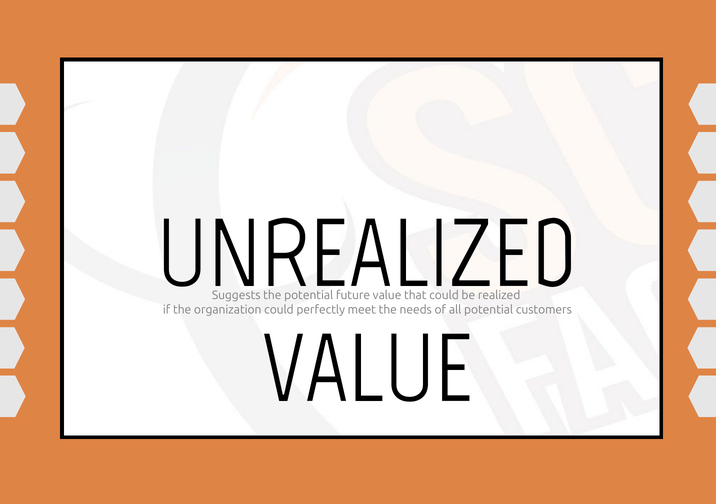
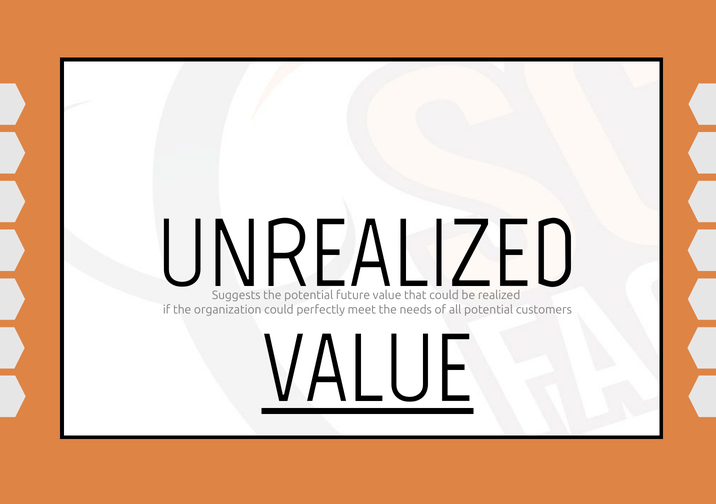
VALUE underline: none -> present (368, 370)
